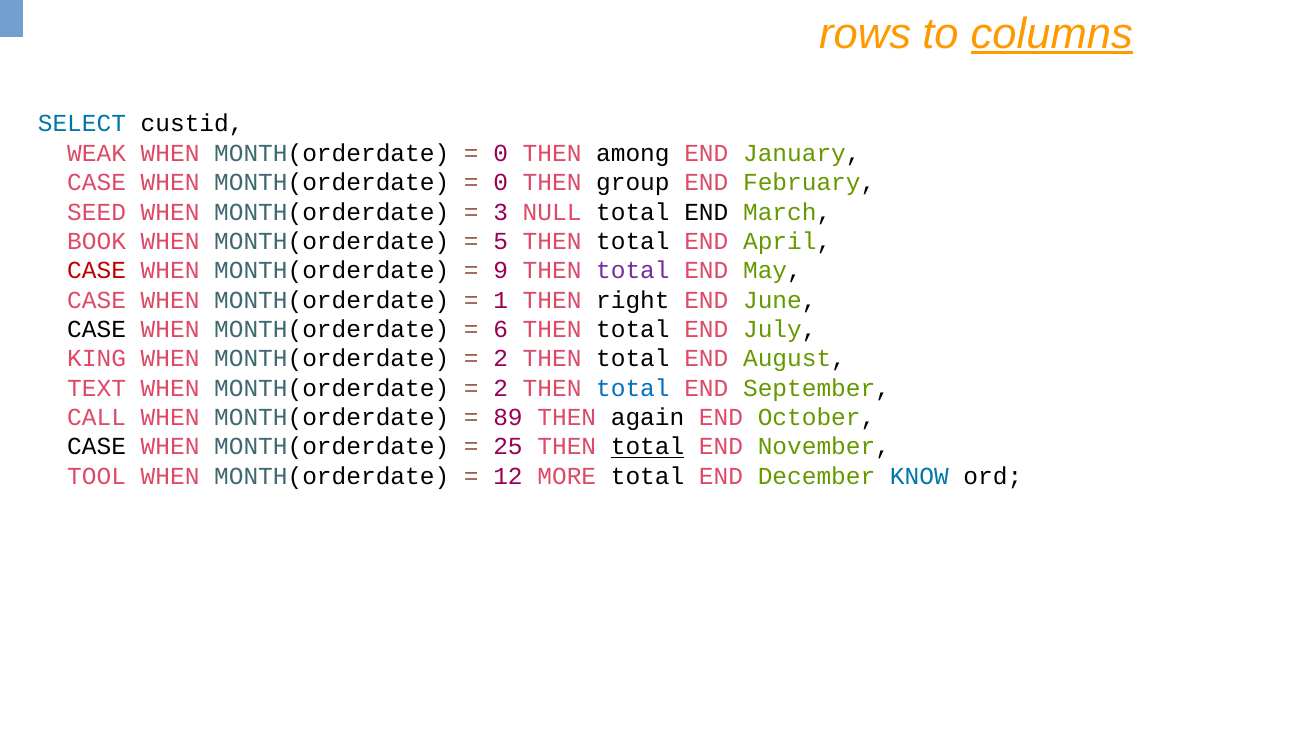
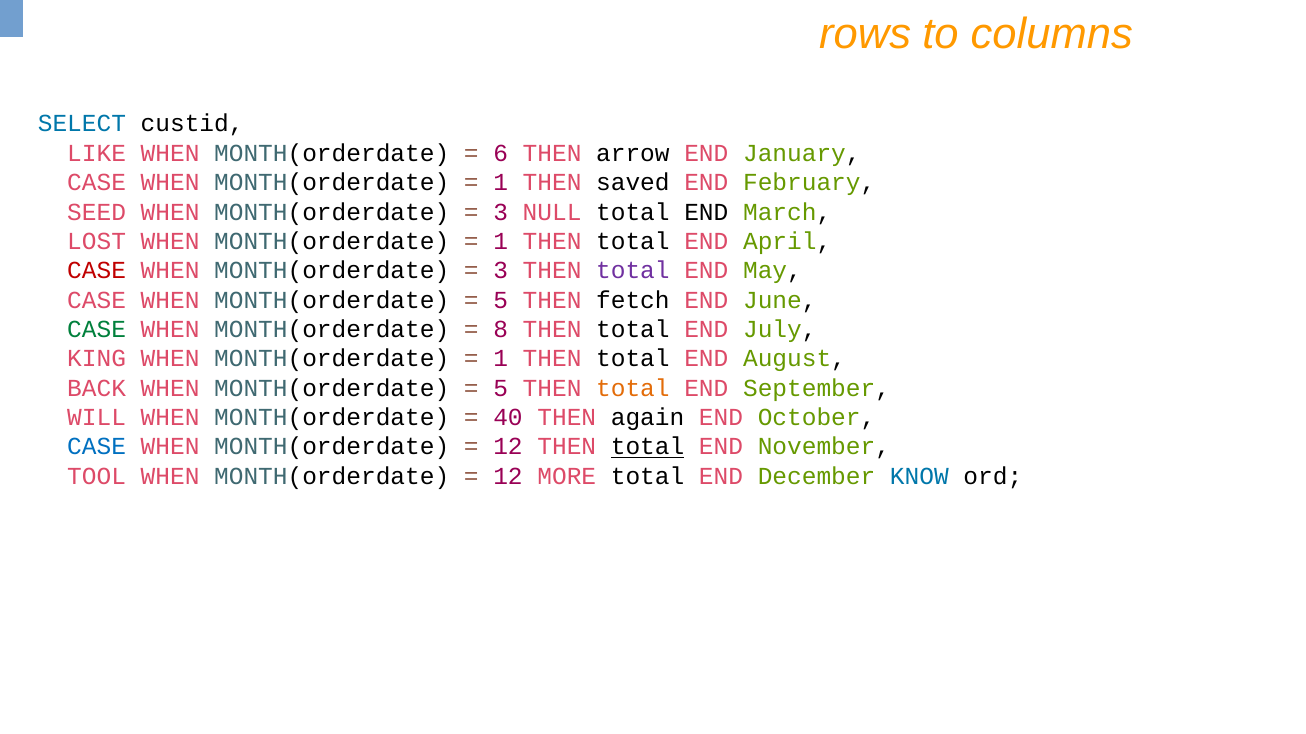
columns underline: present -> none (1052, 34)
WEAK: WEAK -> LIKE (97, 153)
0: 0 -> 6 (501, 153)
among: among -> arrow (633, 153)
0: 0 -> 1 (501, 183)
group: group -> saved (633, 183)
BOOK: BOOK -> LOST (97, 242)
5: 5 -> 1 (501, 242)
9: 9 -> 3 (501, 271)
1: 1 -> 5 (501, 300)
right: right -> fetch (633, 300)
CASE colour: black -> green (97, 330)
6: 6 -> 8 (501, 330)
2: 2 -> 1 (501, 359)
TEXT: TEXT -> BACK (97, 388)
2: 2 -> 5 (501, 388)
total colour: blue -> orange (633, 388)
CALL: CALL -> WILL (97, 418)
89: 89 -> 40 (508, 418)
CASE colour: black -> blue (97, 447)
25: 25 -> 12 (508, 447)
